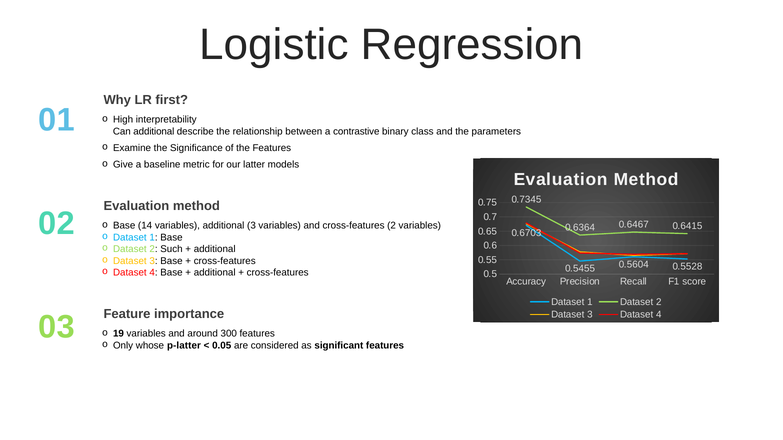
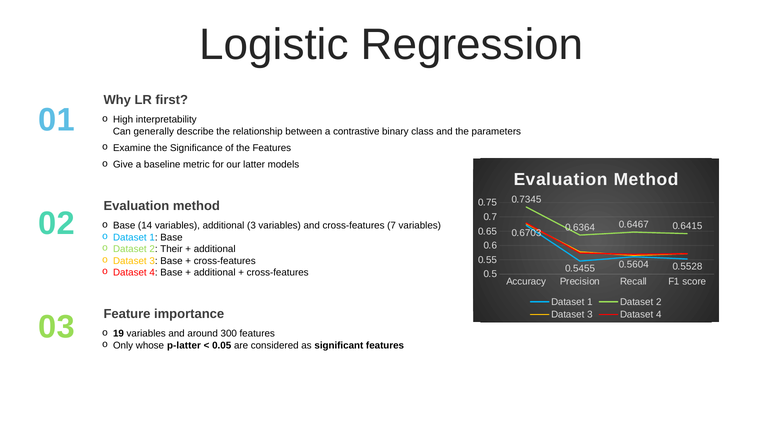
Can additional: additional -> generally (154, 131)
cross-features 2: 2 -> 7 (392, 226)
Such: Such -> Their (171, 249)
